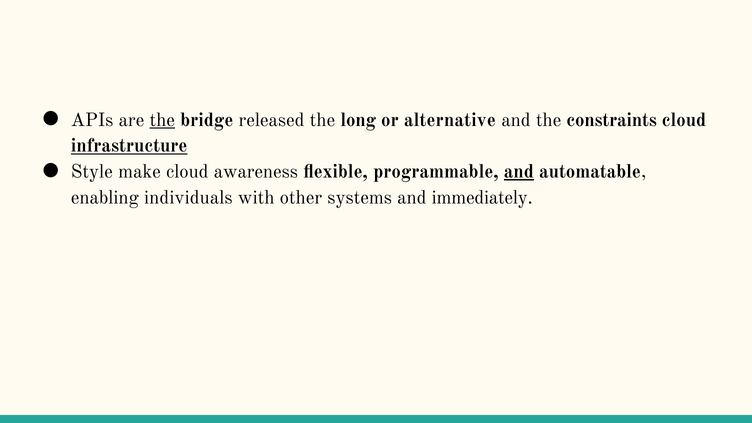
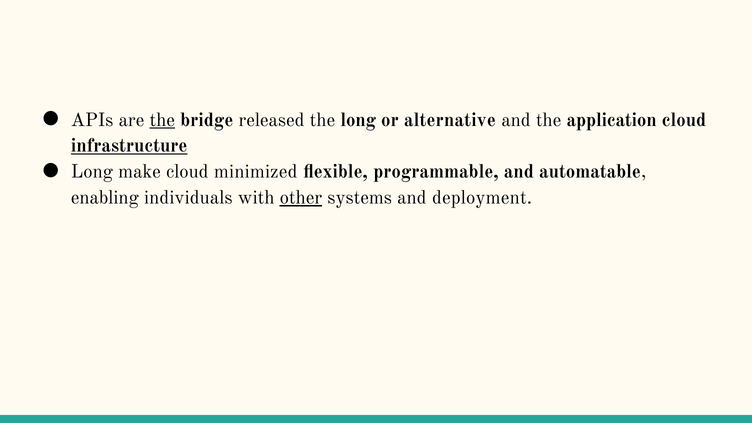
constraints: constraints -> application (612, 120)
Style: Style -> Long (92, 172)
awareness: awareness -> minimized (256, 172)
and underline: present -> none (519, 172)
other underline: none -> present (301, 198)
immediately: immediately -> deployment (482, 198)
